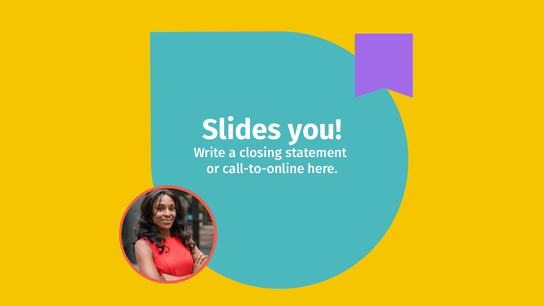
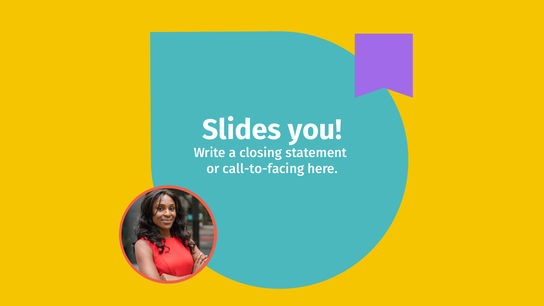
call-to-online: call-to-online -> call-to-facing (263, 169)
